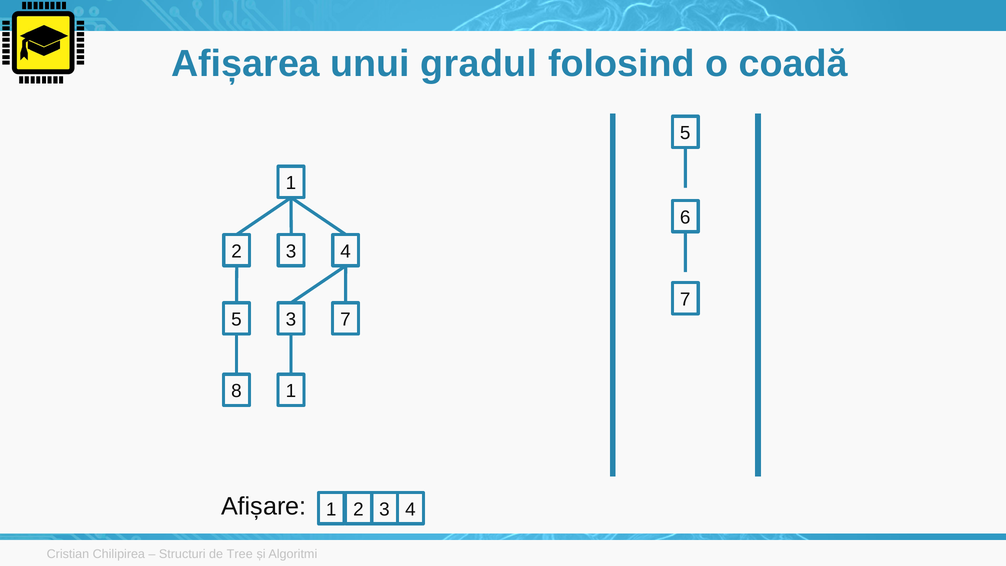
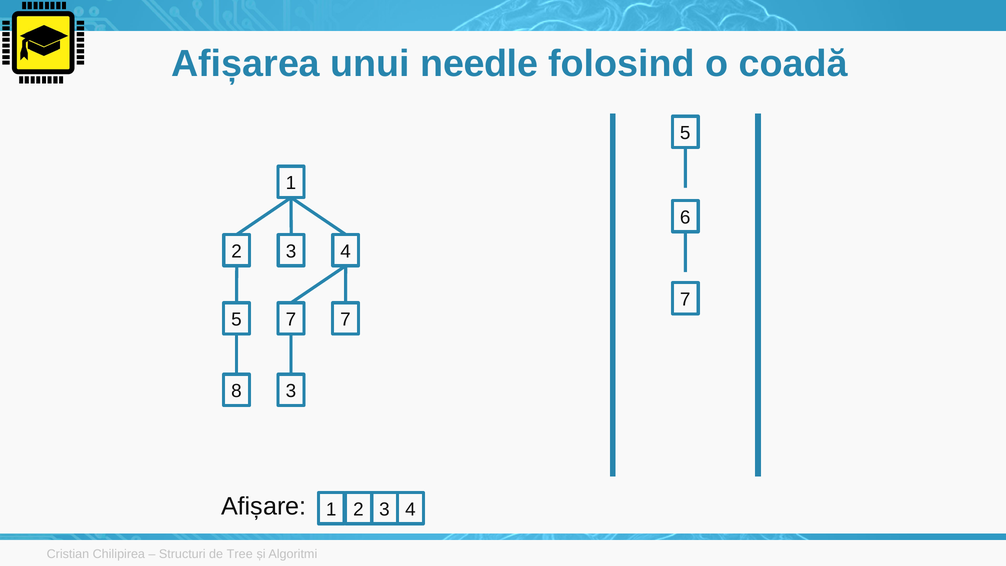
gradul: gradul -> needle (479, 64)
5 3: 3 -> 7 (291, 320)
8 1: 1 -> 3 (291, 391)
